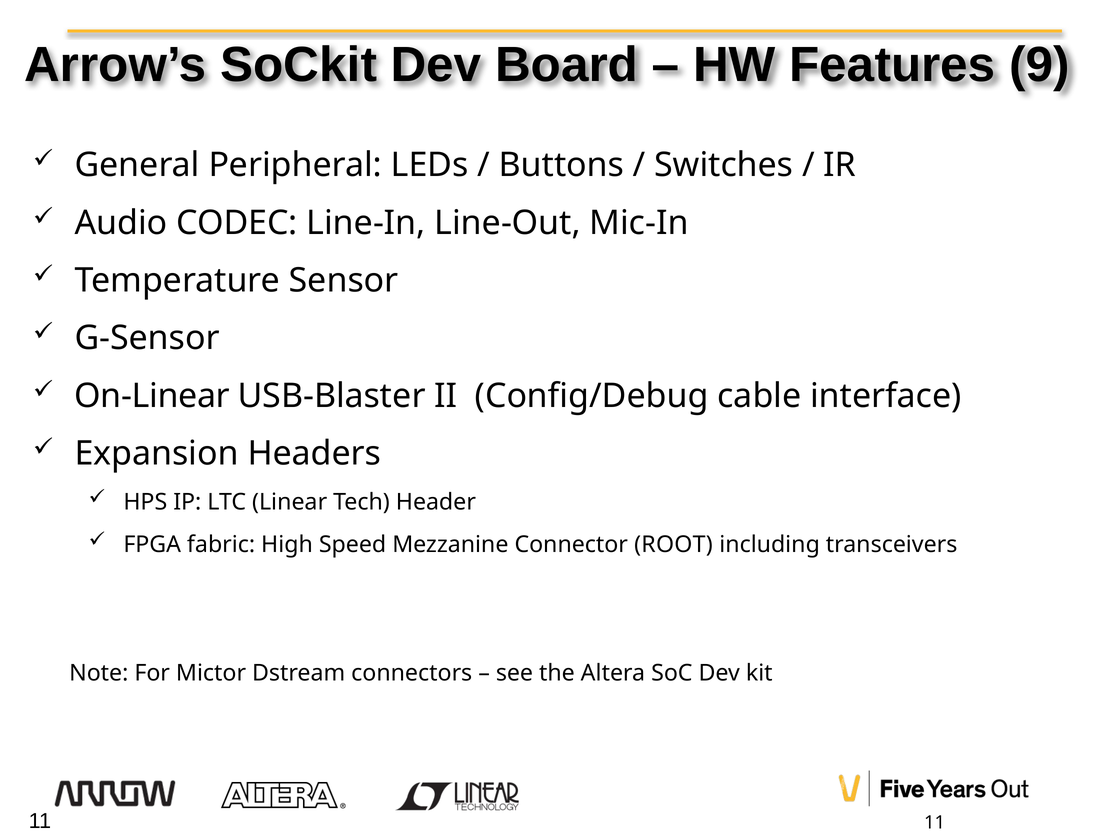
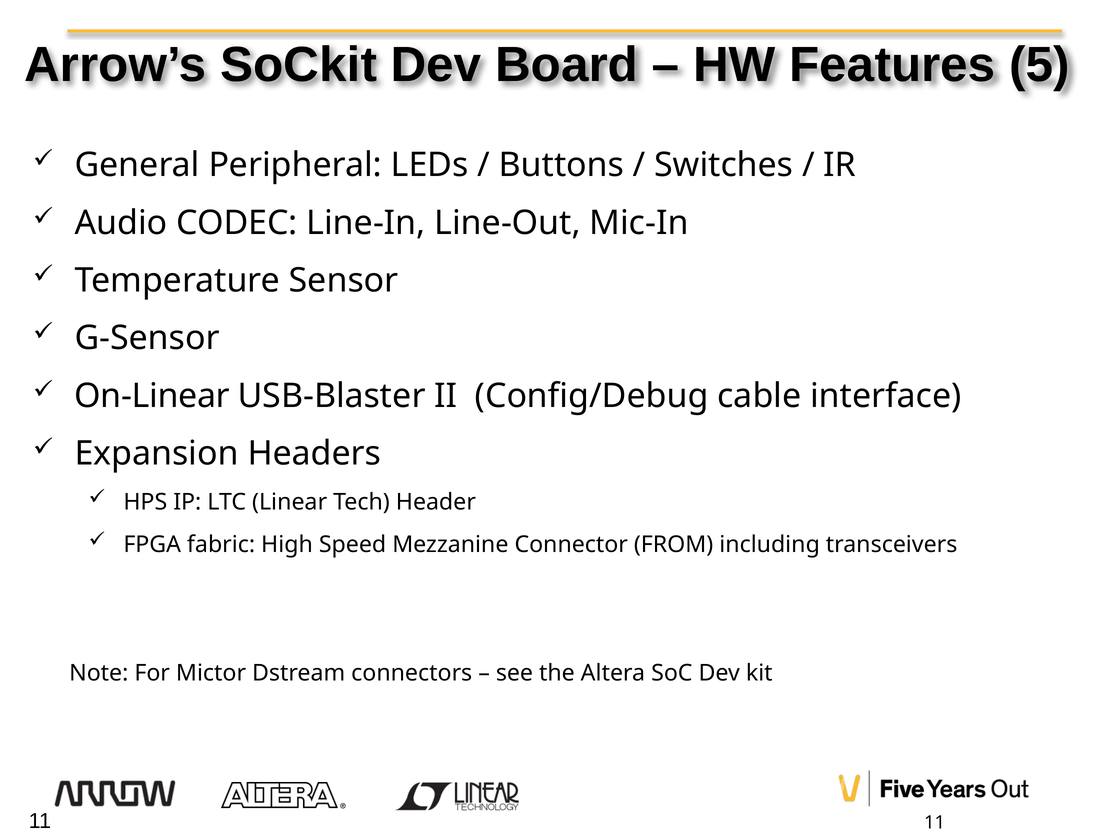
9: 9 -> 5 (1039, 65)
ROOT: ROOT -> FROM (674, 545)
